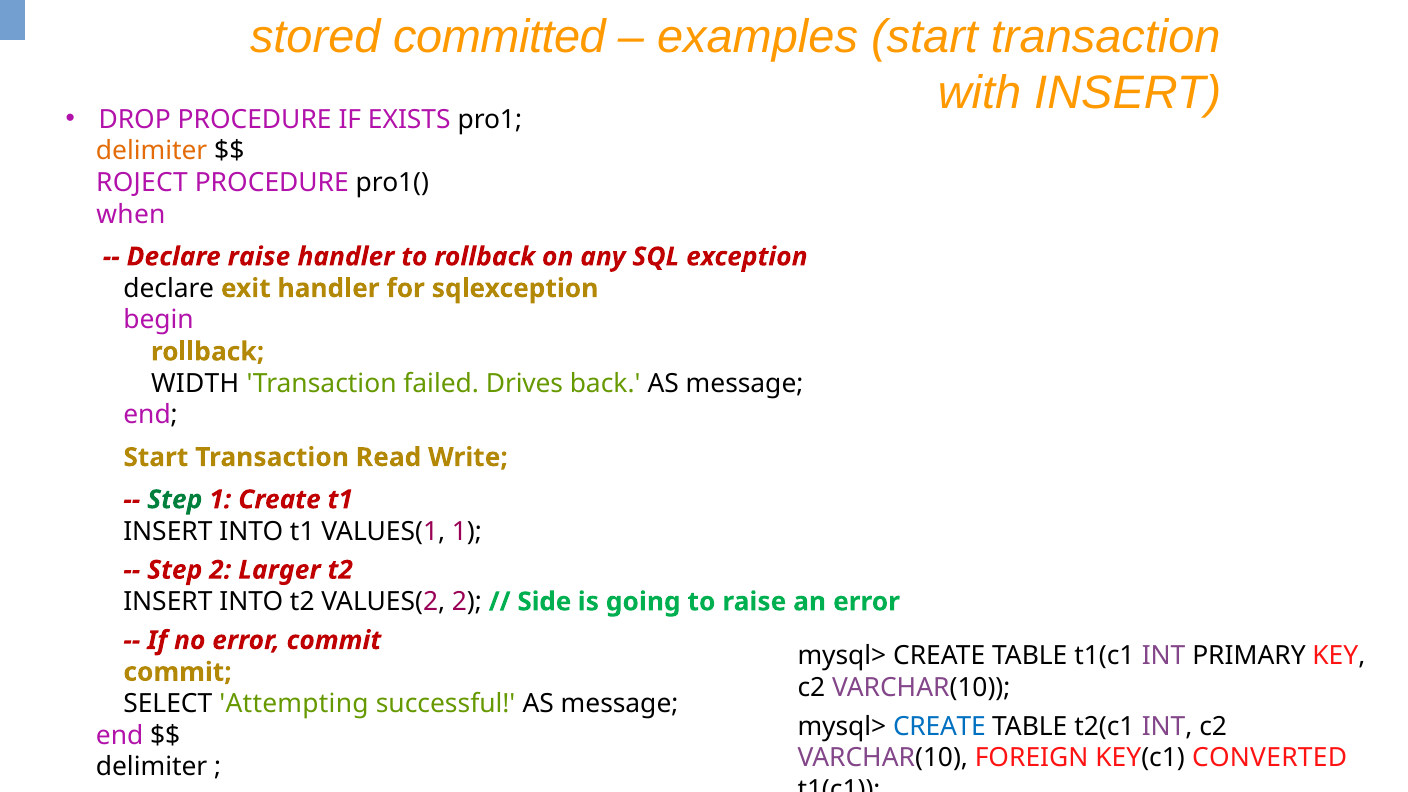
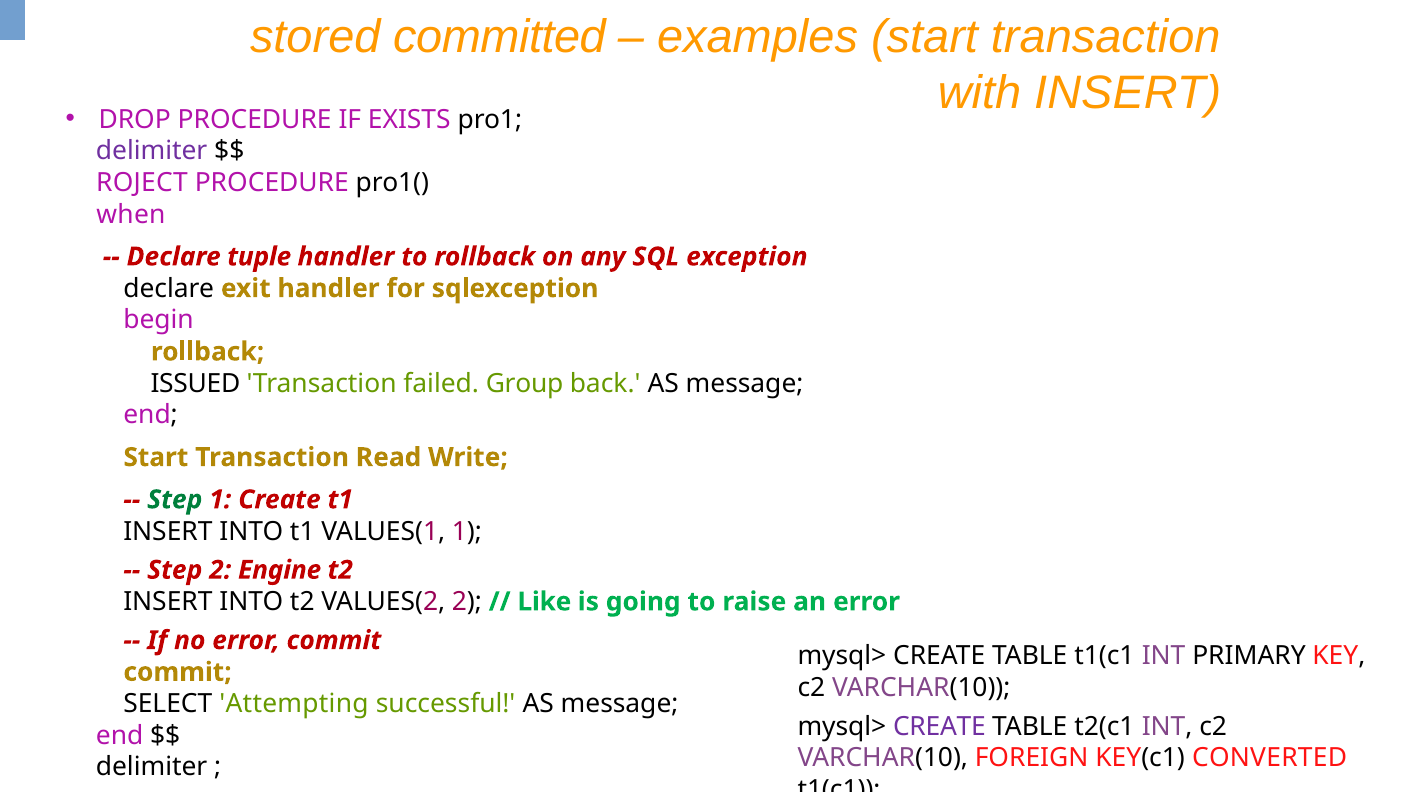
delimiter colour: orange -> purple (152, 151)
Declare raise: raise -> tuple (259, 257)
WIDTH: WIDTH -> ISSUED (195, 383)
Drives: Drives -> Group (525, 383)
Larger: Larger -> Engine (280, 570)
Side: Side -> Like (544, 602)
CREATE colour: blue -> purple (939, 726)
